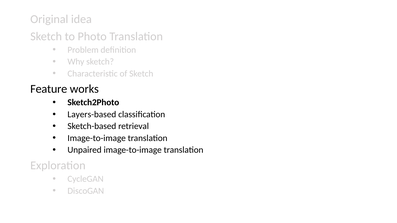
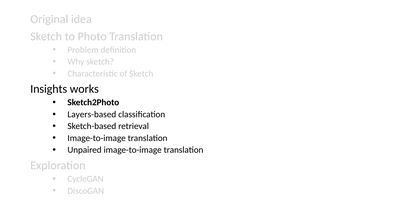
Feature: Feature -> Insights (49, 89)
